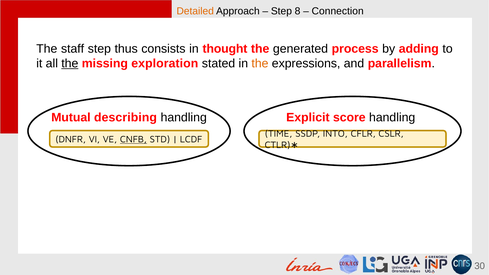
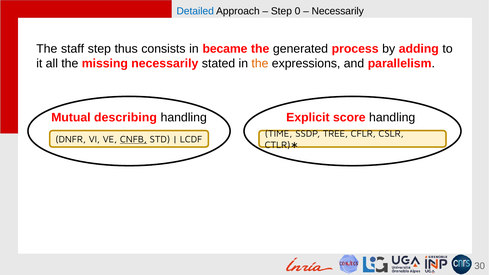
Detailed colour: orange -> blue (195, 11)
8: 8 -> 0 (298, 11)
Connection: Connection -> Necessarily (338, 11)
thought: thought -> became (225, 49)
the underline: present -> none (70, 64)
missing exploration: exploration -> necessarily (165, 64)
INTO: INTO -> TREE (335, 134)
